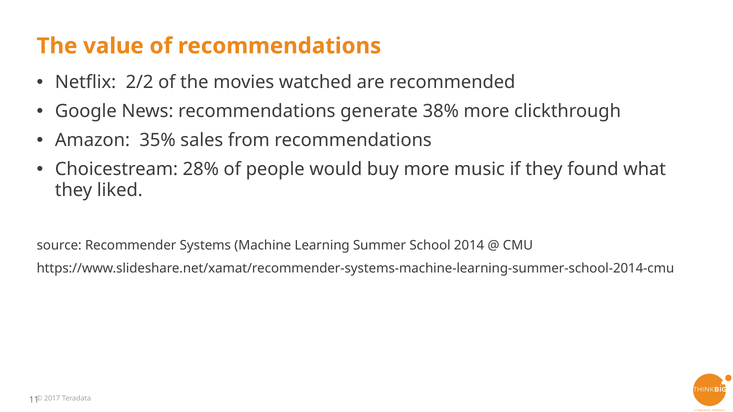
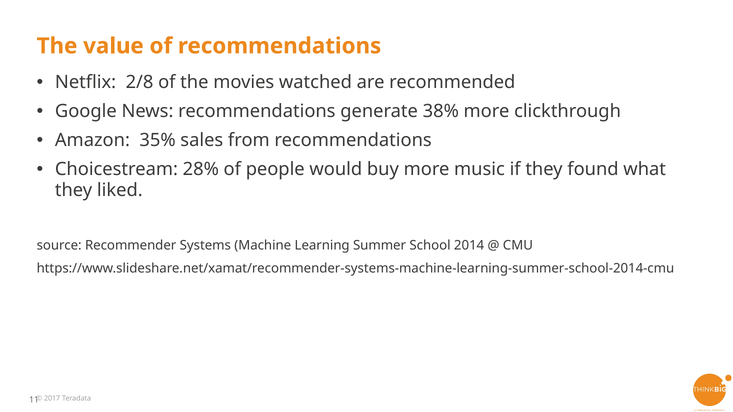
2/2: 2/2 -> 2/8 (140, 82)
